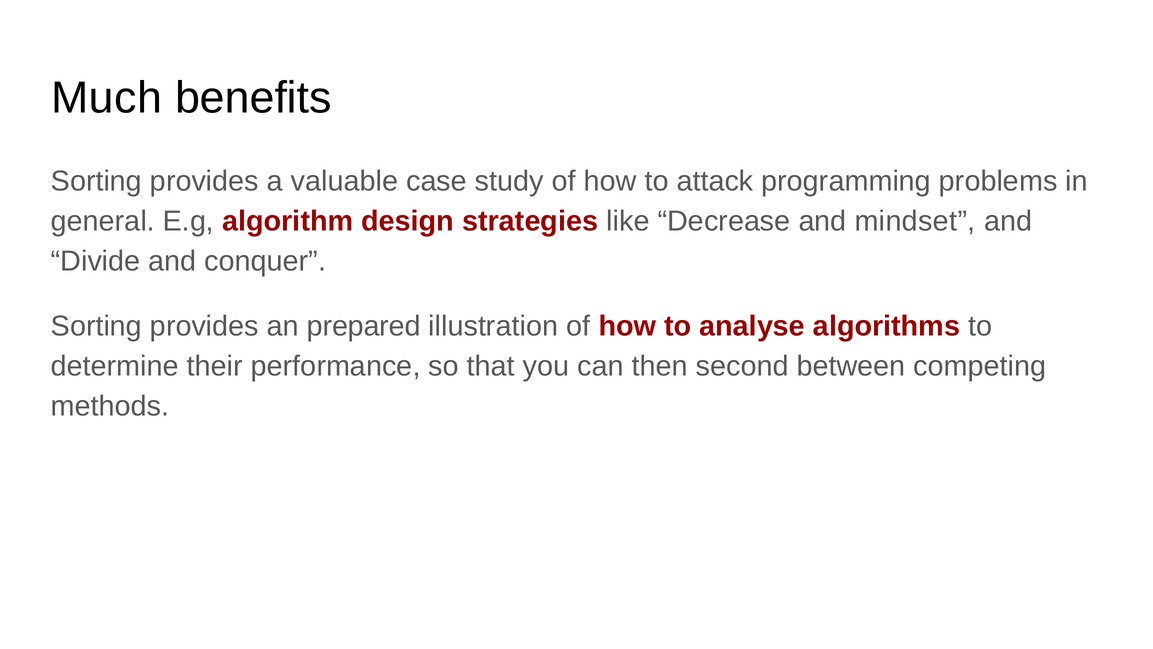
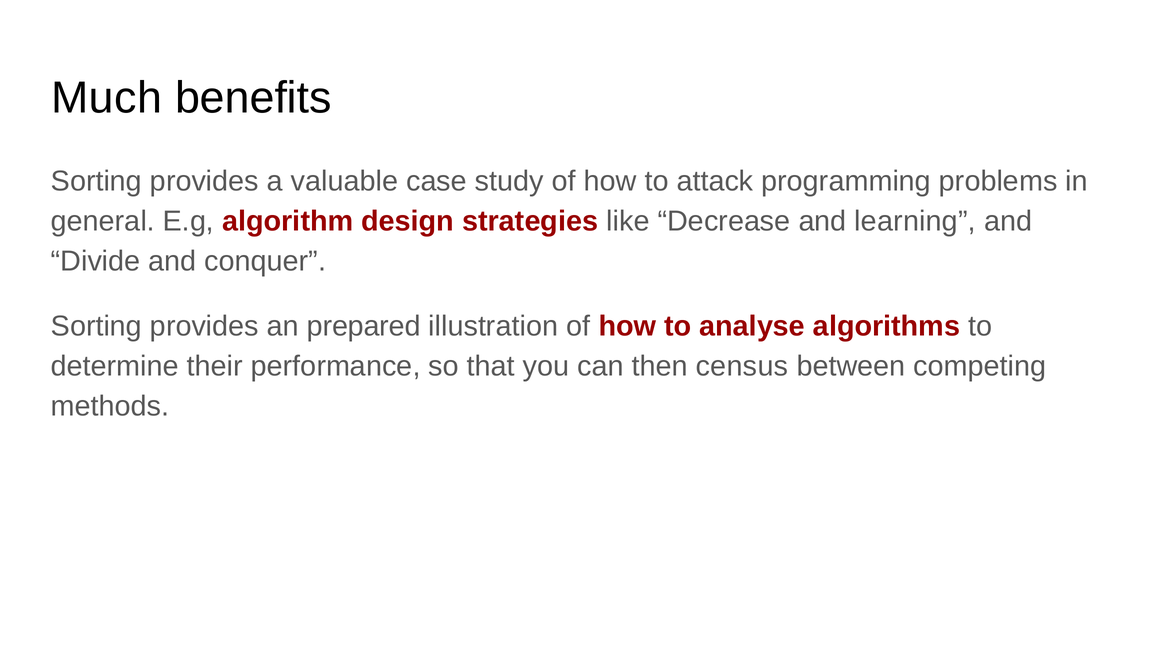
mindset: mindset -> learning (915, 221)
second: second -> census (742, 366)
